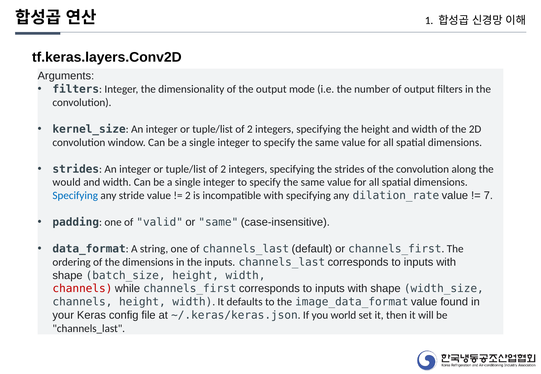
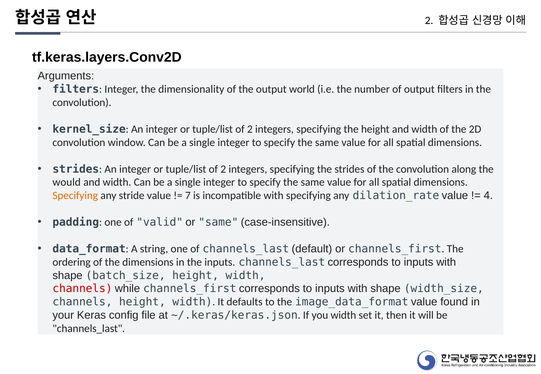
1: 1 -> 2 (429, 20)
mode: mode -> world (302, 89)
Specifying colour: blue -> orange (75, 196)
2: 2 -> 7 (188, 196)
7: 7 -> 4 (488, 196)
you world: world -> width (343, 316)
